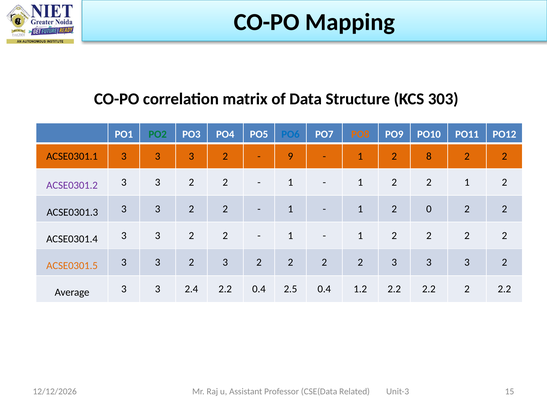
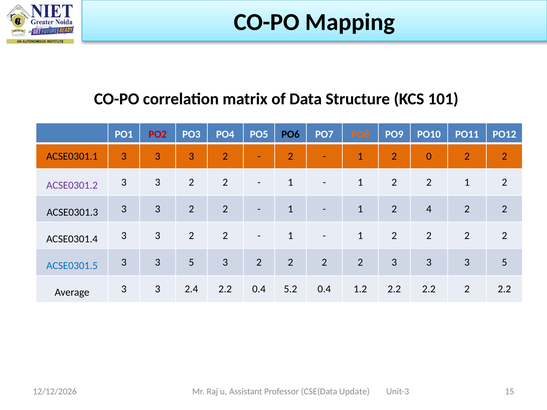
303: 303 -> 101 (443, 99)
PO2 colour: green -> red (158, 134)
PO6 colour: blue -> black (291, 134)
9: 9 -> 2 (291, 156)
8: 8 -> 0 (429, 156)
0: 0 -> 4 (429, 209)
ACSE0301.5 colour: orange -> blue (72, 266)
2: 2 -> 5 (191, 262)
2: 2 -> 5 (504, 262)
2.5: 2.5 -> 5.2 (290, 289)
Related: Related -> Update (354, 392)
